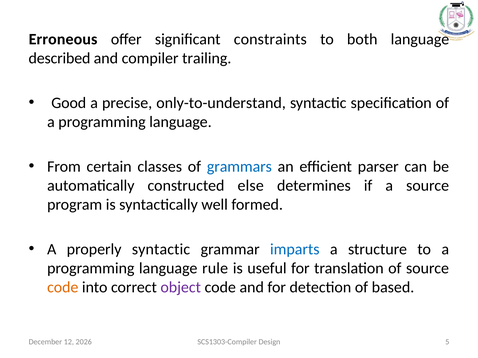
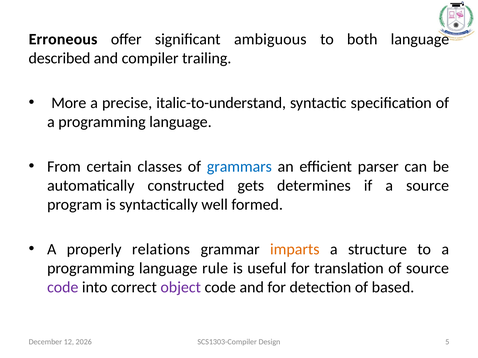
constraints: constraints -> ambiguous (270, 39)
Good: Good -> More (69, 103)
only-to-understand: only-to-understand -> italic-to-understand (221, 103)
else: else -> gets (251, 186)
properly syntactic: syntactic -> relations (161, 249)
imparts colour: blue -> orange (295, 249)
code colour: orange -> purple (63, 288)
